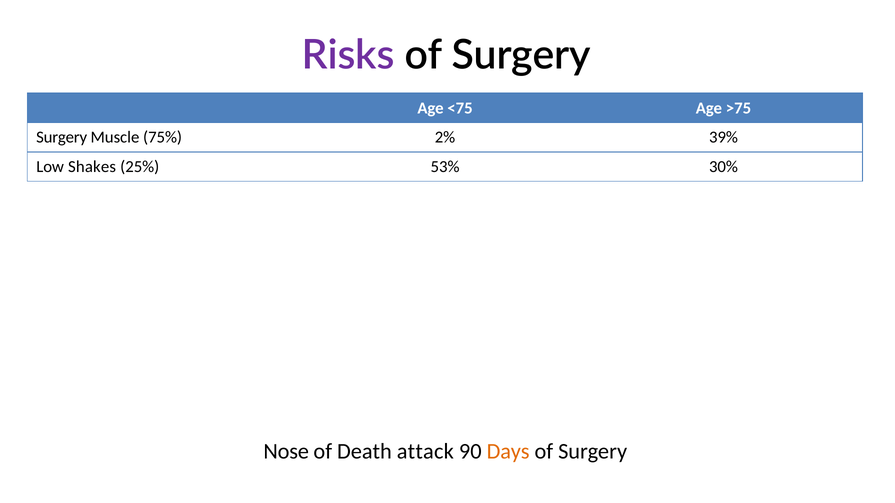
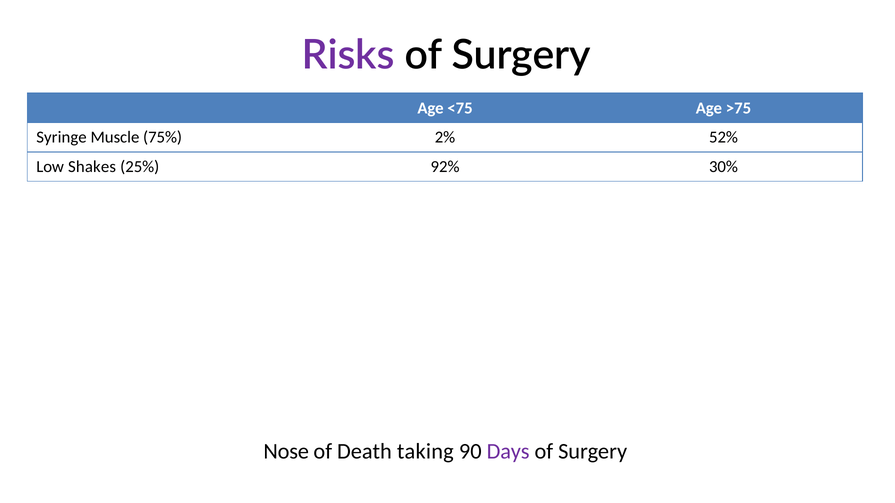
Surgery: Surgery -> Syringe (62, 138)
39%: 39% -> 52% (723, 138)
53%: 53% -> 92% (445, 167)
attack: attack -> taking (425, 452)
Days colour: orange -> purple (508, 452)
